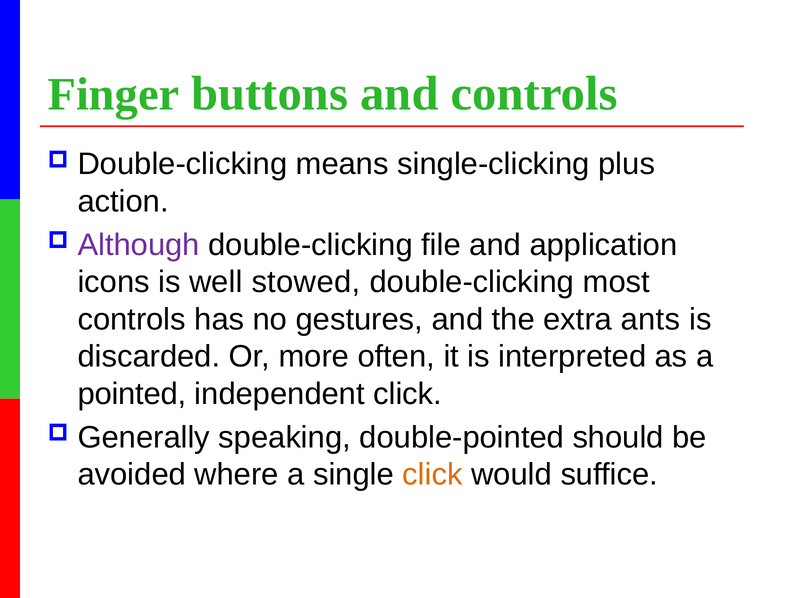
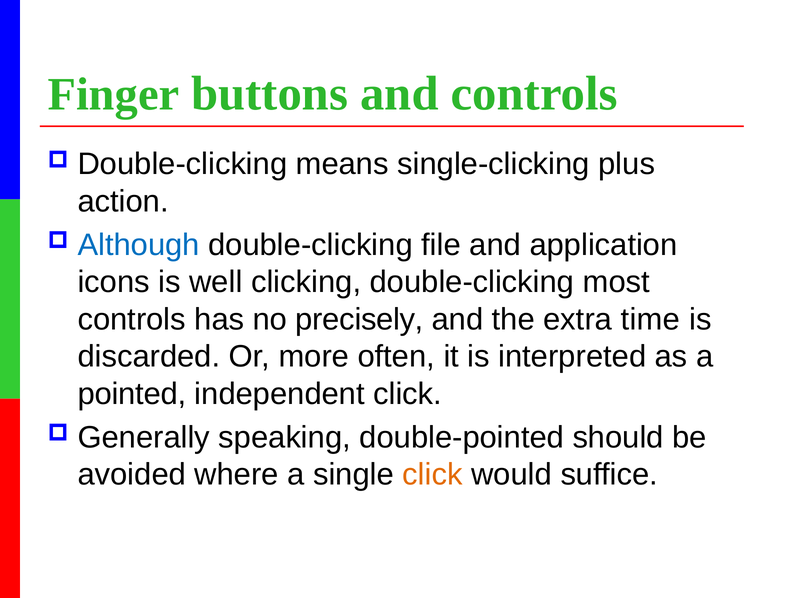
Although colour: purple -> blue (139, 245)
stowed: stowed -> clicking (306, 282)
gestures: gestures -> precisely (360, 319)
ants: ants -> time (650, 319)
